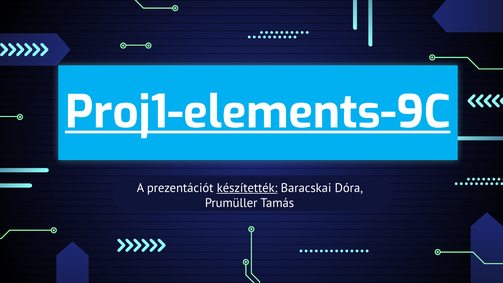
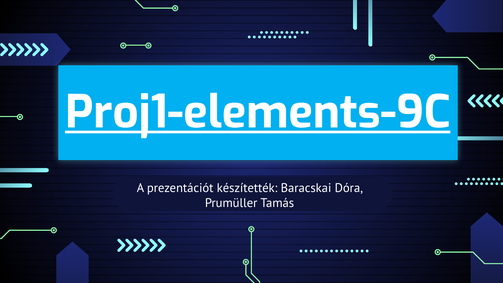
készítették underline: present -> none (247, 188)
